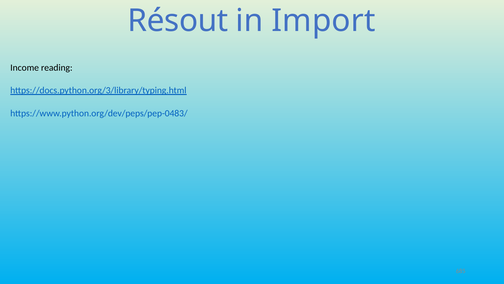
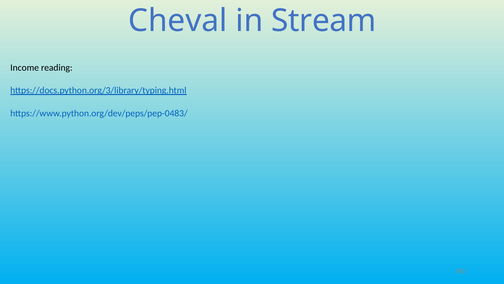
Résout: Résout -> Cheval (178, 21)
Import: Import -> Stream (324, 21)
